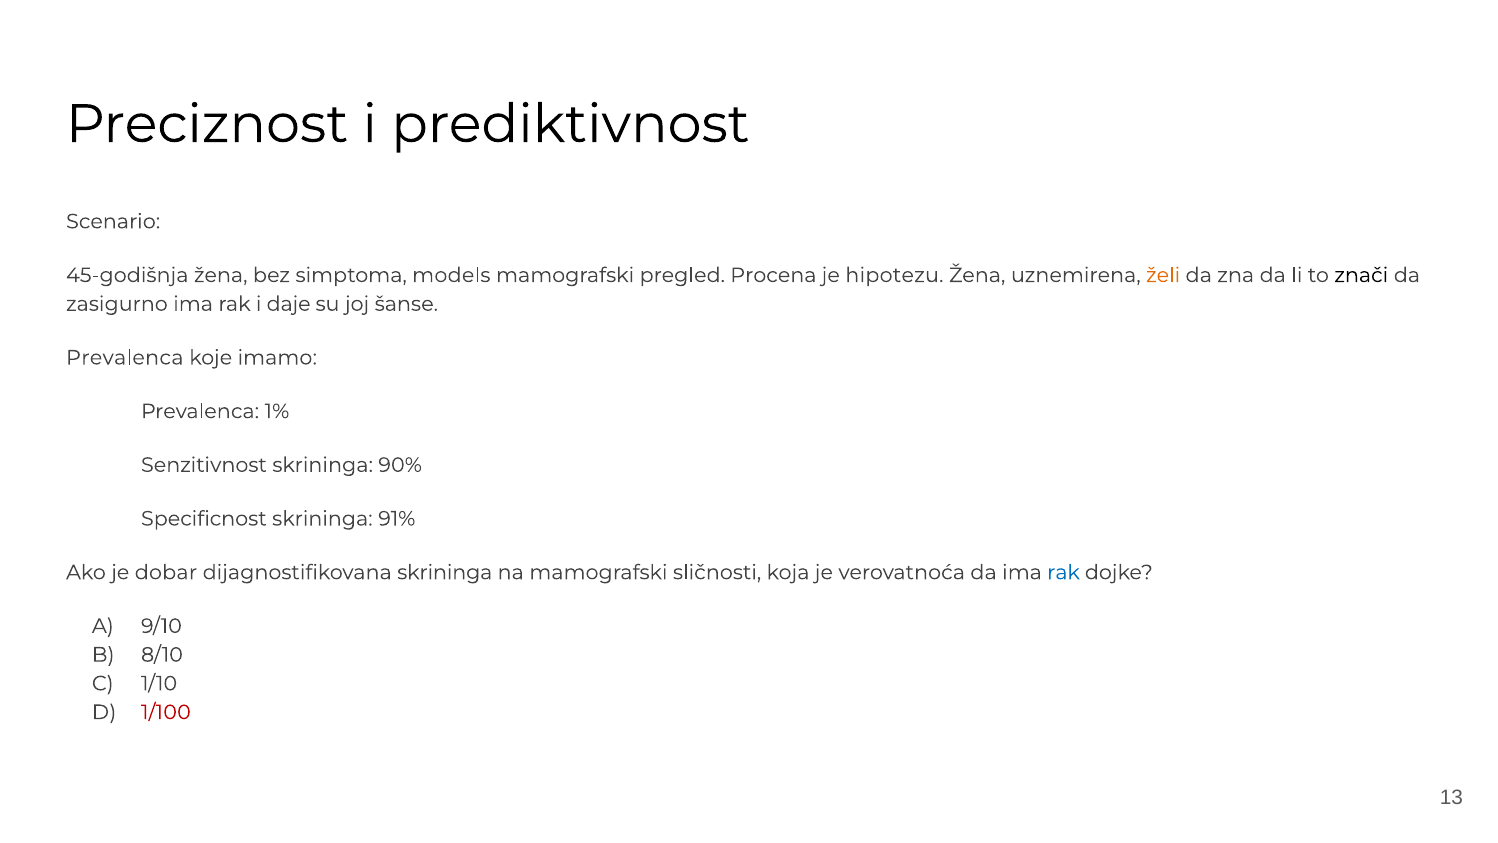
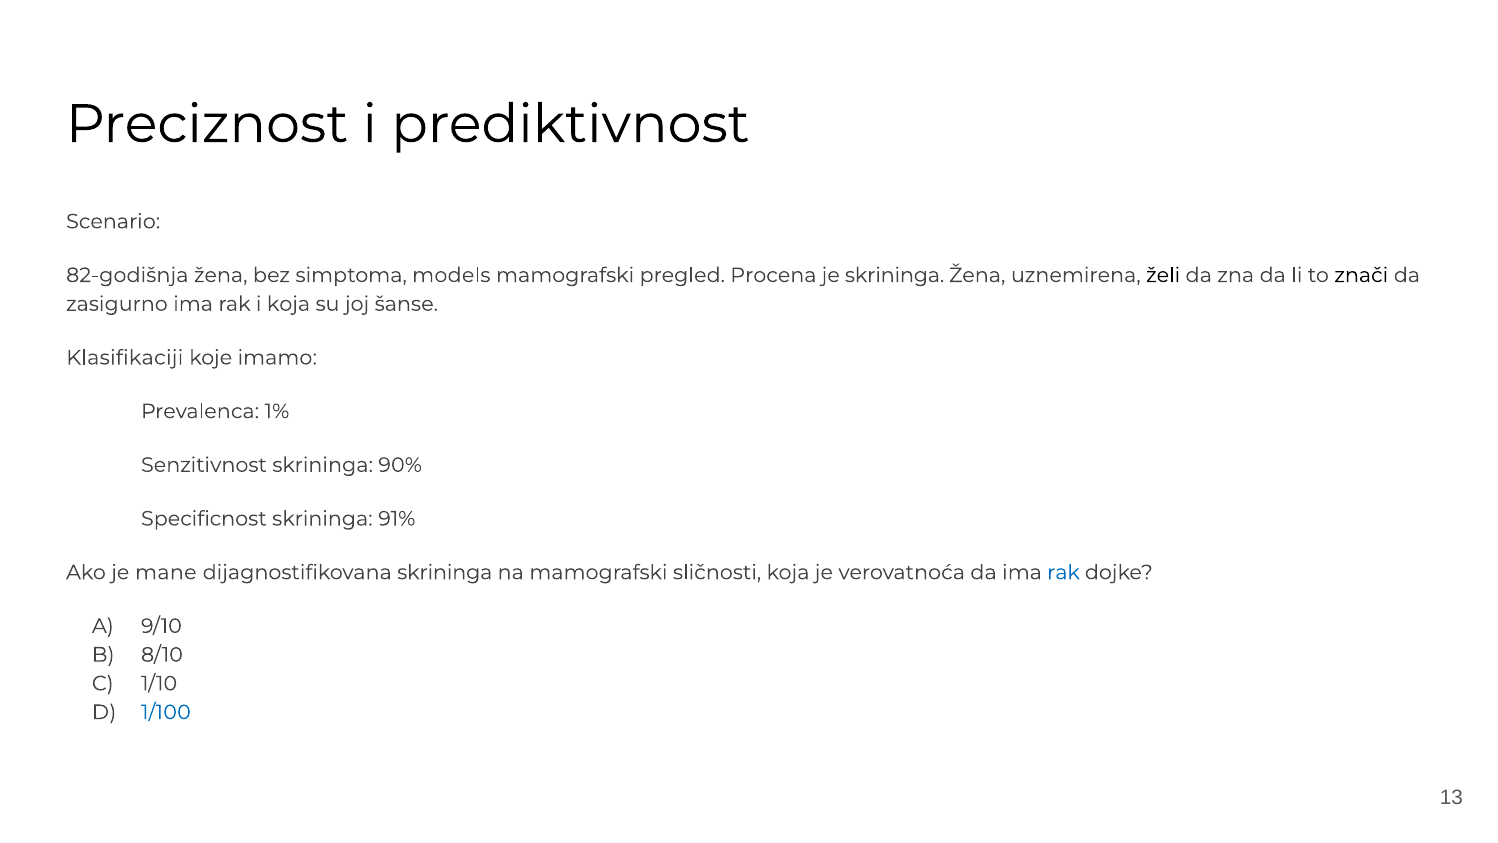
45-godišnja: 45-godišnja -> 82-godišnja (127, 275)
je hipotezu: hipotezu -> skrininga (895, 275)
želi colour: orange -> black (1163, 275)
i daje: daje -> koja (289, 304)
Prevalenca: Prevalenca -> Klasifikaciji (125, 357)
dobar: dobar -> mane (166, 572)
1/100 colour: red -> blue (166, 712)
